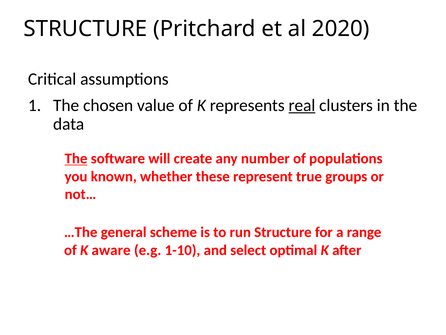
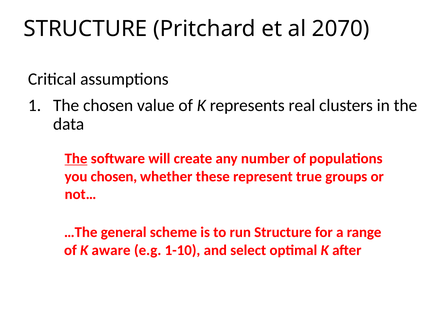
2020: 2020 -> 2070 (341, 29)
real underline: present -> none (302, 105)
you known: known -> chosen (114, 176)
